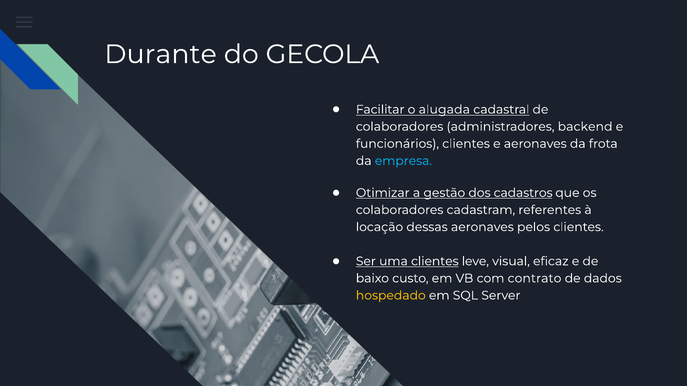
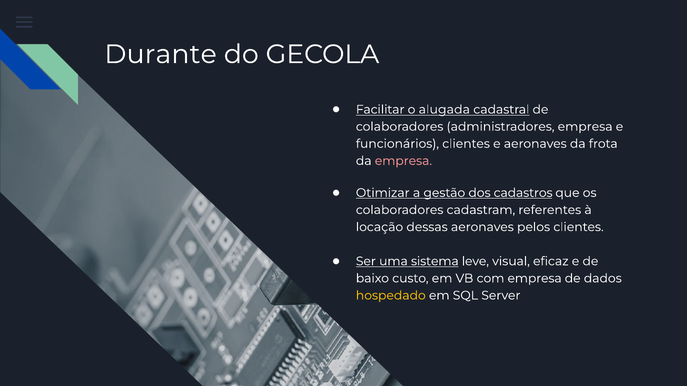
administradores backend: backend -> empresa (585, 127)
empresa colour: light blue -> pink (403, 161)
uma clientes: clientes -> sistema (435, 262)
com contrato: contrato -> empresa (535, 279)
